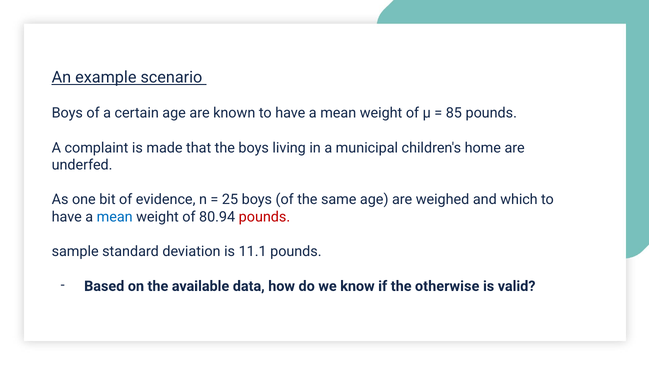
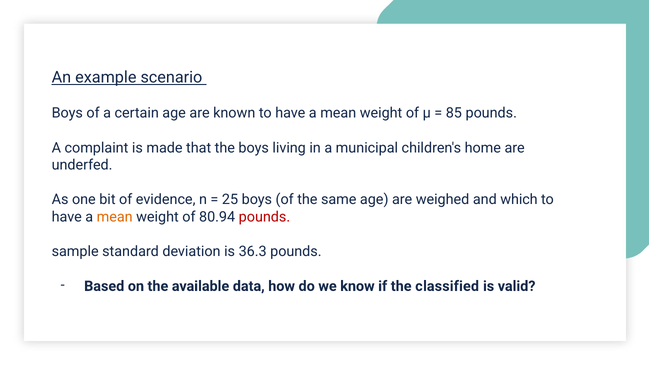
mean colour: blue -> orange (115, 217)
11.1: 11.1 -> 36.3 (253, 252)
otherwise: otherwise -> classified (447, 286)
